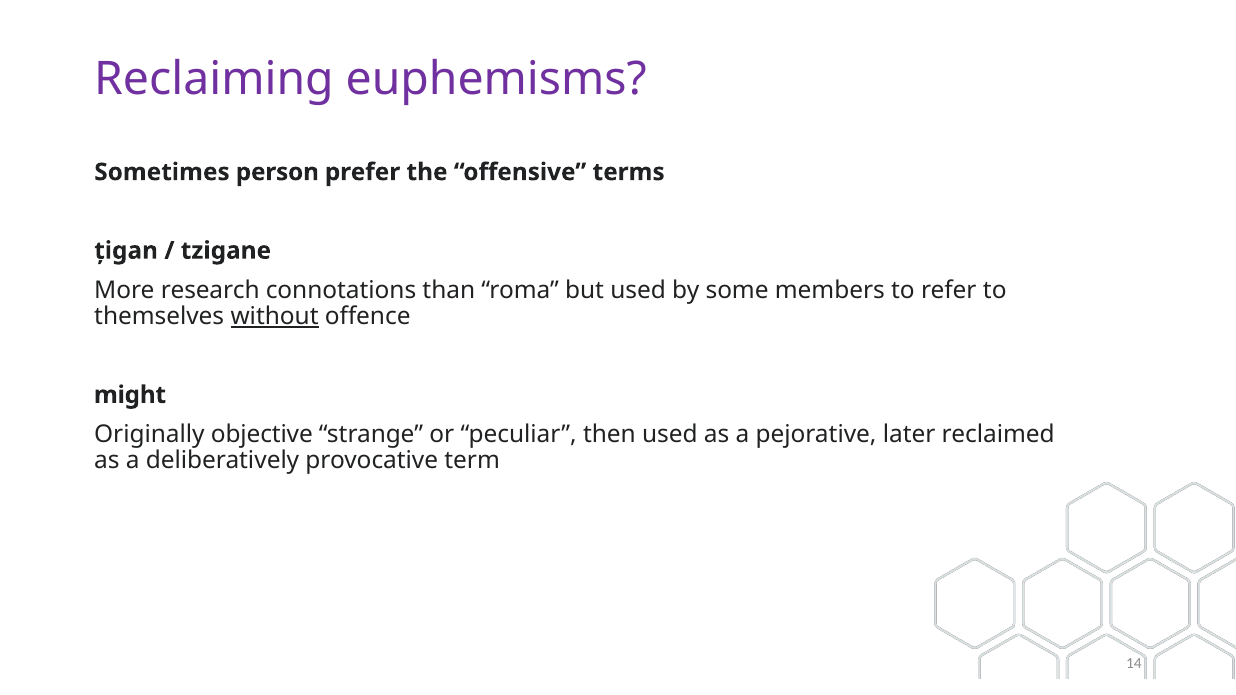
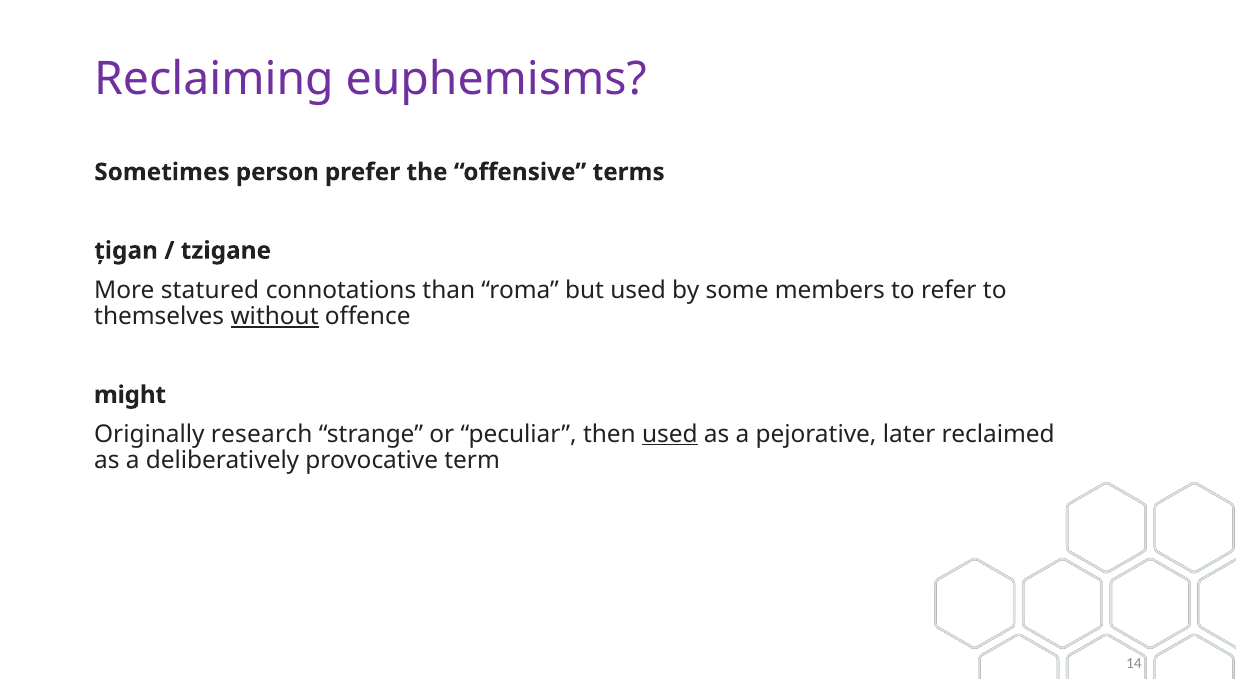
research: research -> statured (210, 290)
objective: objective -> research (262, 434)
used underline: none -> present (670, 434)
